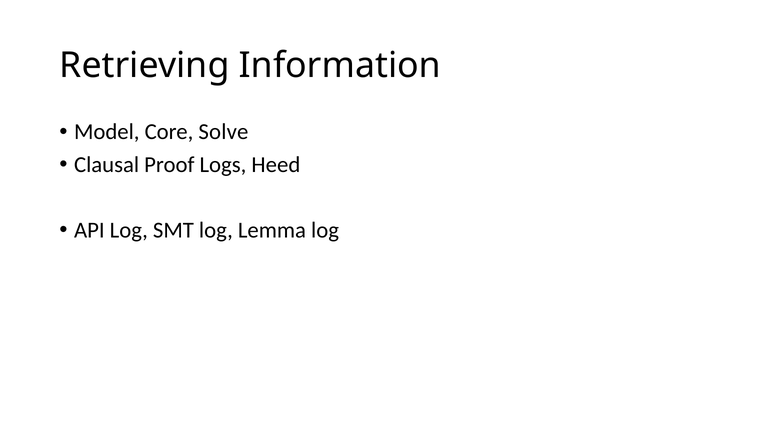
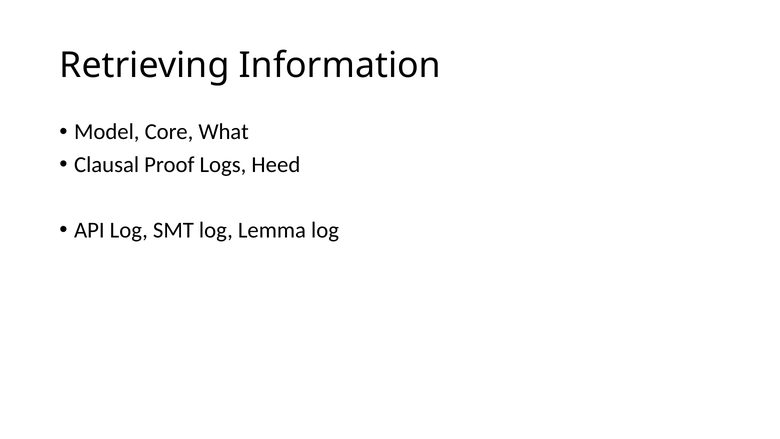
Solve: Solve -> What (224, 132)
